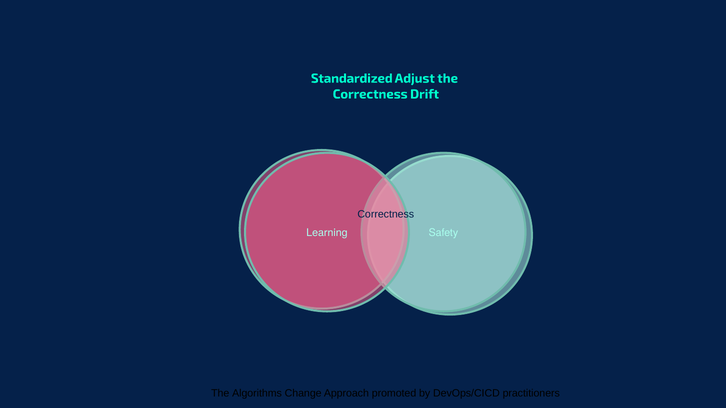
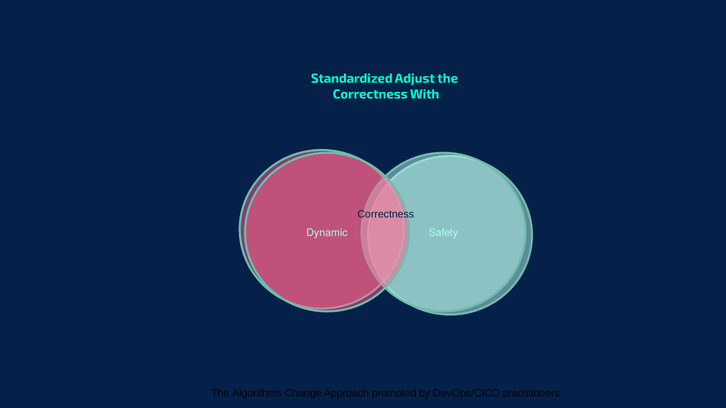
Drift: Drift -> With (425, 94)
Learning: Learning -> Dynamic (327, 233)
